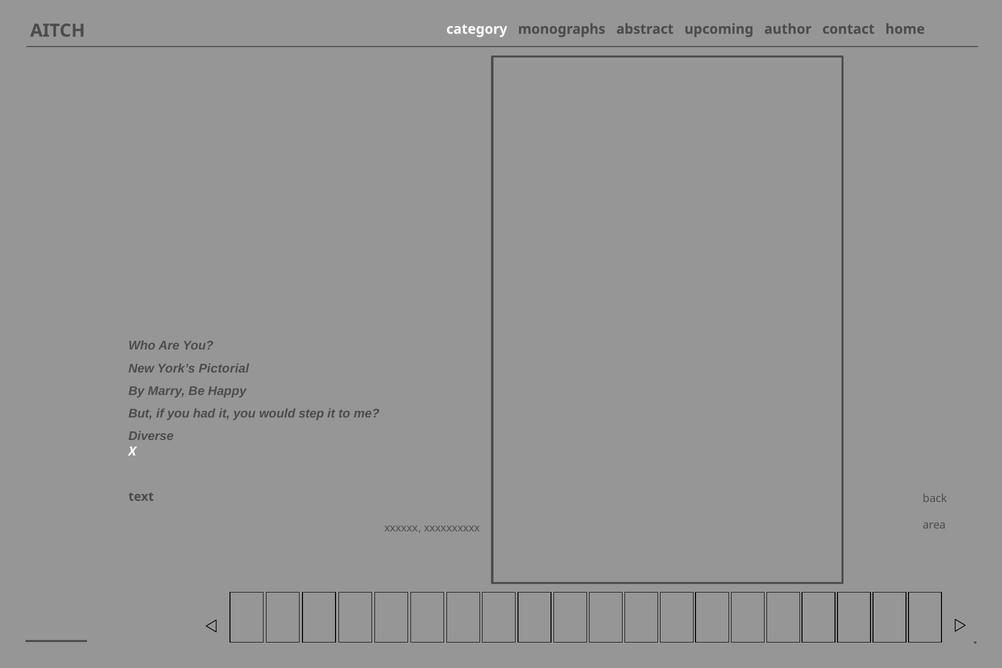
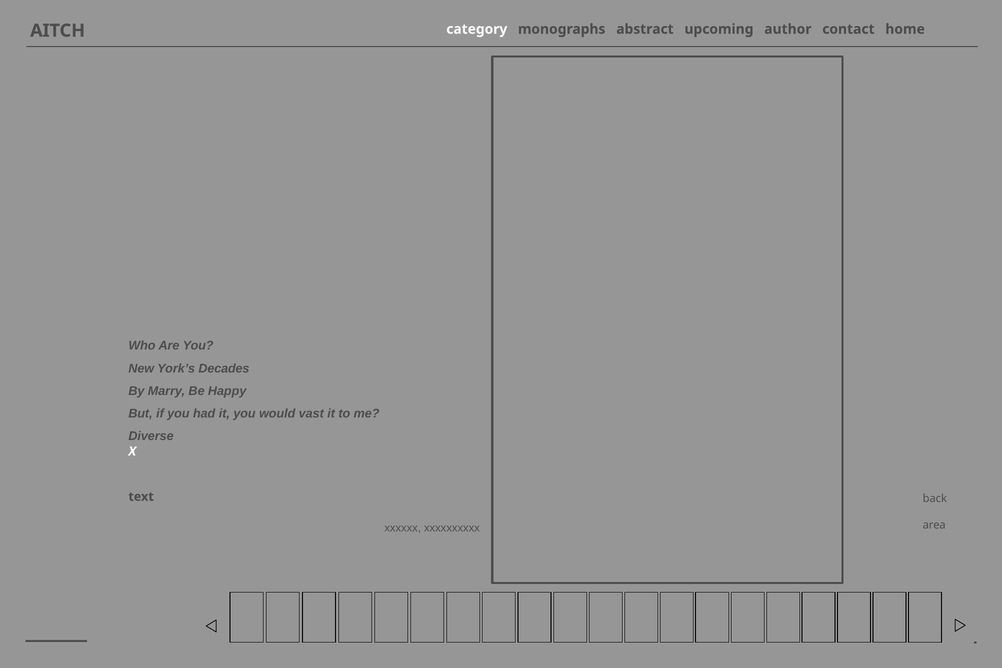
Pictorial: Pictorial -> Decades (224, 368)
step: step -> vast (311, 413)
